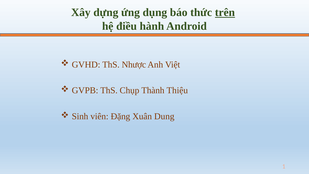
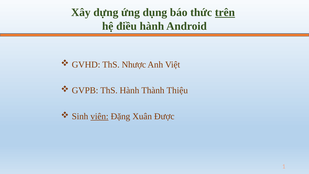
ThS Chụp: Chụp -> Hành (129, 90)
viên underline: none -> present (99, 116)
Dung: Dung -> Được (164, 116)
